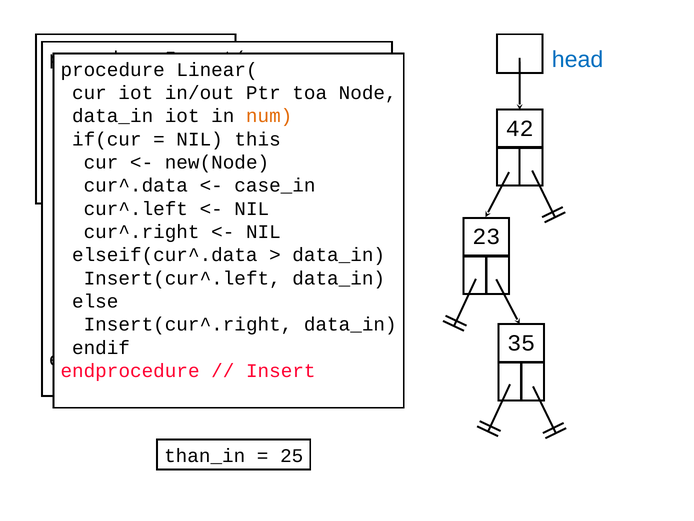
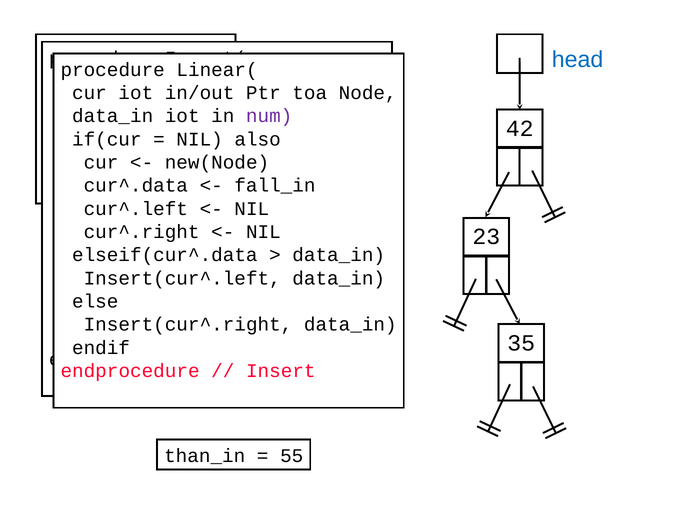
num colour: orange -> purple (269, 116)
this: this -> also (258, 139)
case_in: case_in -> fall_in (275, 185)
25: 25 -> 55 (292, 455)
